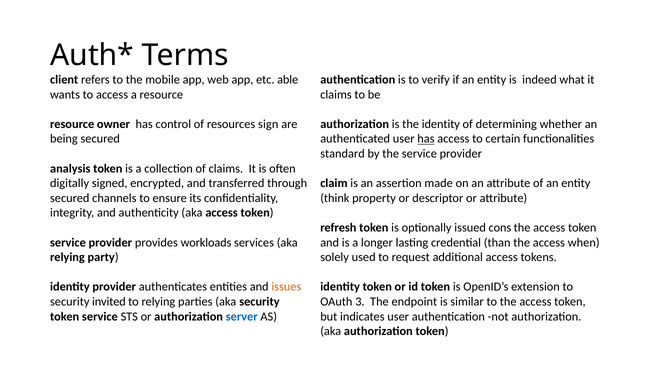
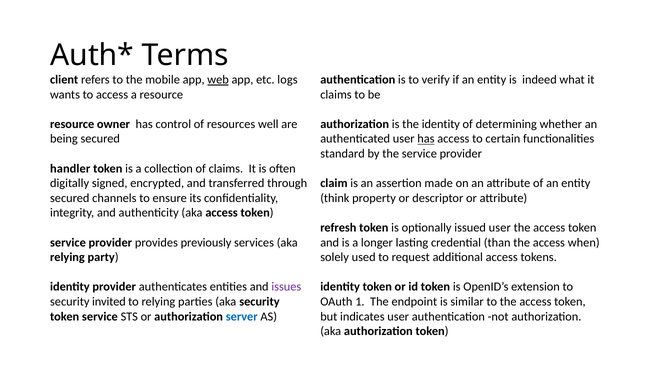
web underline: none -> present (218, 80)
able: able -> logs (288, 80)
sign: sign -> well (268, 124)
analysis: analysis -> handler (70, 169)
issued cons: cons -> user (500, 228)
workloads: workloads -> previously (206, 243)
issues colour: orange -> purple (286, 287)
3: 3 -> 1 (360, 302)
